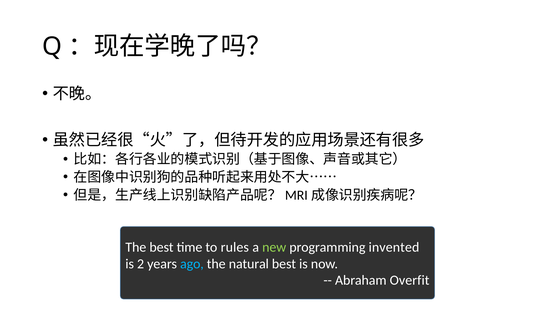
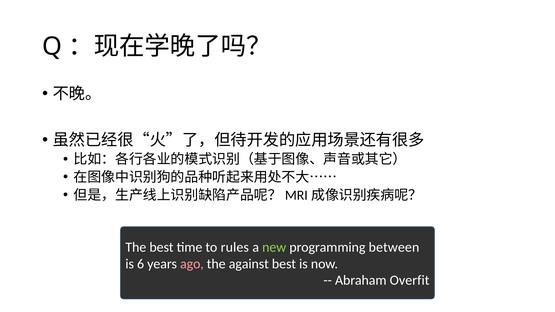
invented: invented -> between (394, 247)
2: 2 -> 6 (141, 264)
ago colour: light blue -> pink (192, 264)
natural: natural -> against (249, 264)
